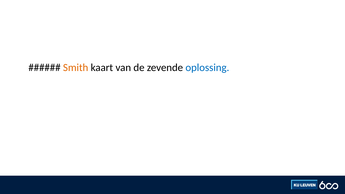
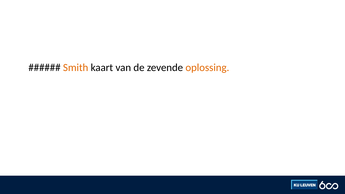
oplossing colour: blue -> orange (207, 67)
